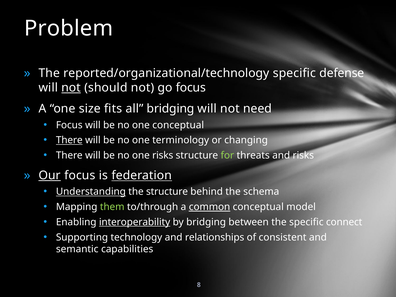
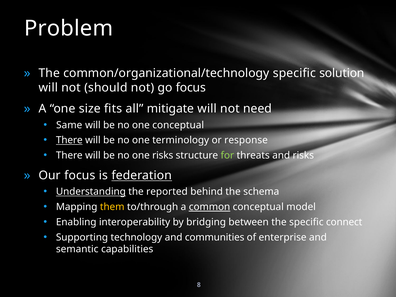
reported/organizational/technology: reported/organizational/technology -> common/organizational/technology (166, 73)
defense: defense -> solution (342, 73)
not underline: present -> none (71, 88)
all bridging: bridging -> mitigate (170, 109)
Focus: Focus -> Same (69, 125)
changing: changing -> response (246, 140)
Our underline: present -> none (50, 175)
the structure: structure -> reported (167, 192)
them colour: light green -> yellow (112, 207)
interoperability underline: present -> none (135, 222)
relationships: relationships -> communities (215, 237)
consistent: consistent -> enterprise (283, 237)
